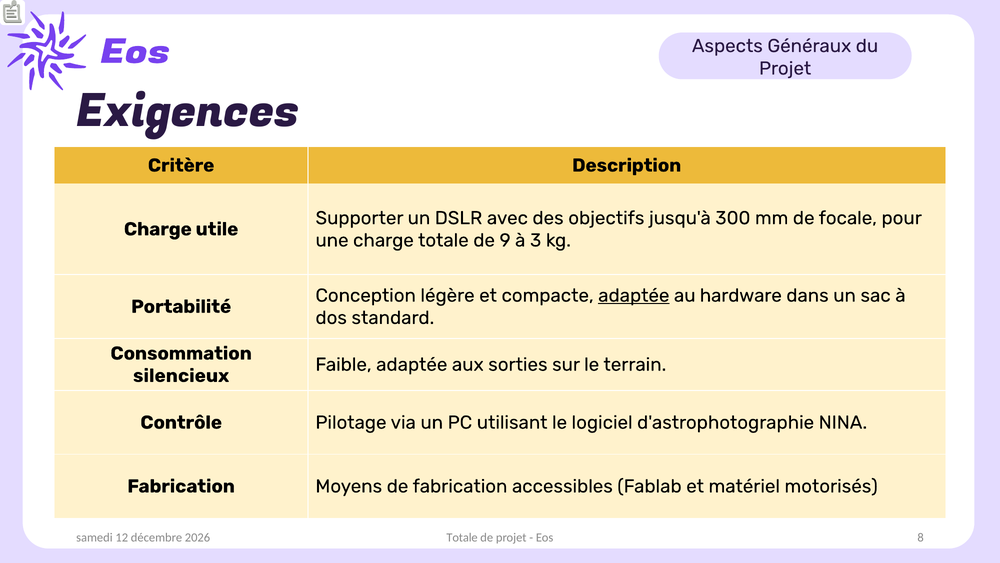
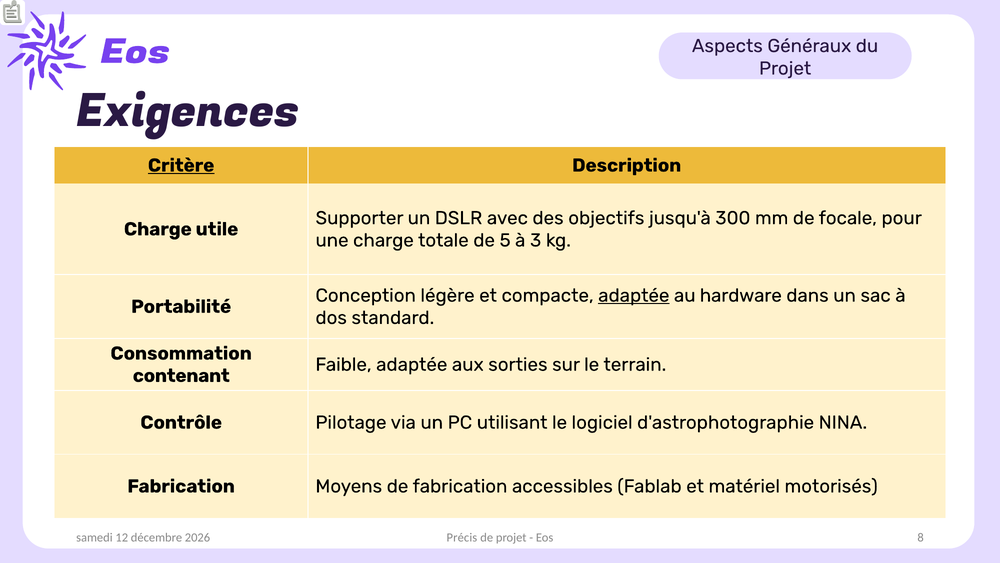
Critère underline: none -> present (181, 165)
9: 9 -> 5 (505, 240)
silencieux: silencieux -> contenant (181, 375)
Totale: Totale -> Précis (462, 537)
